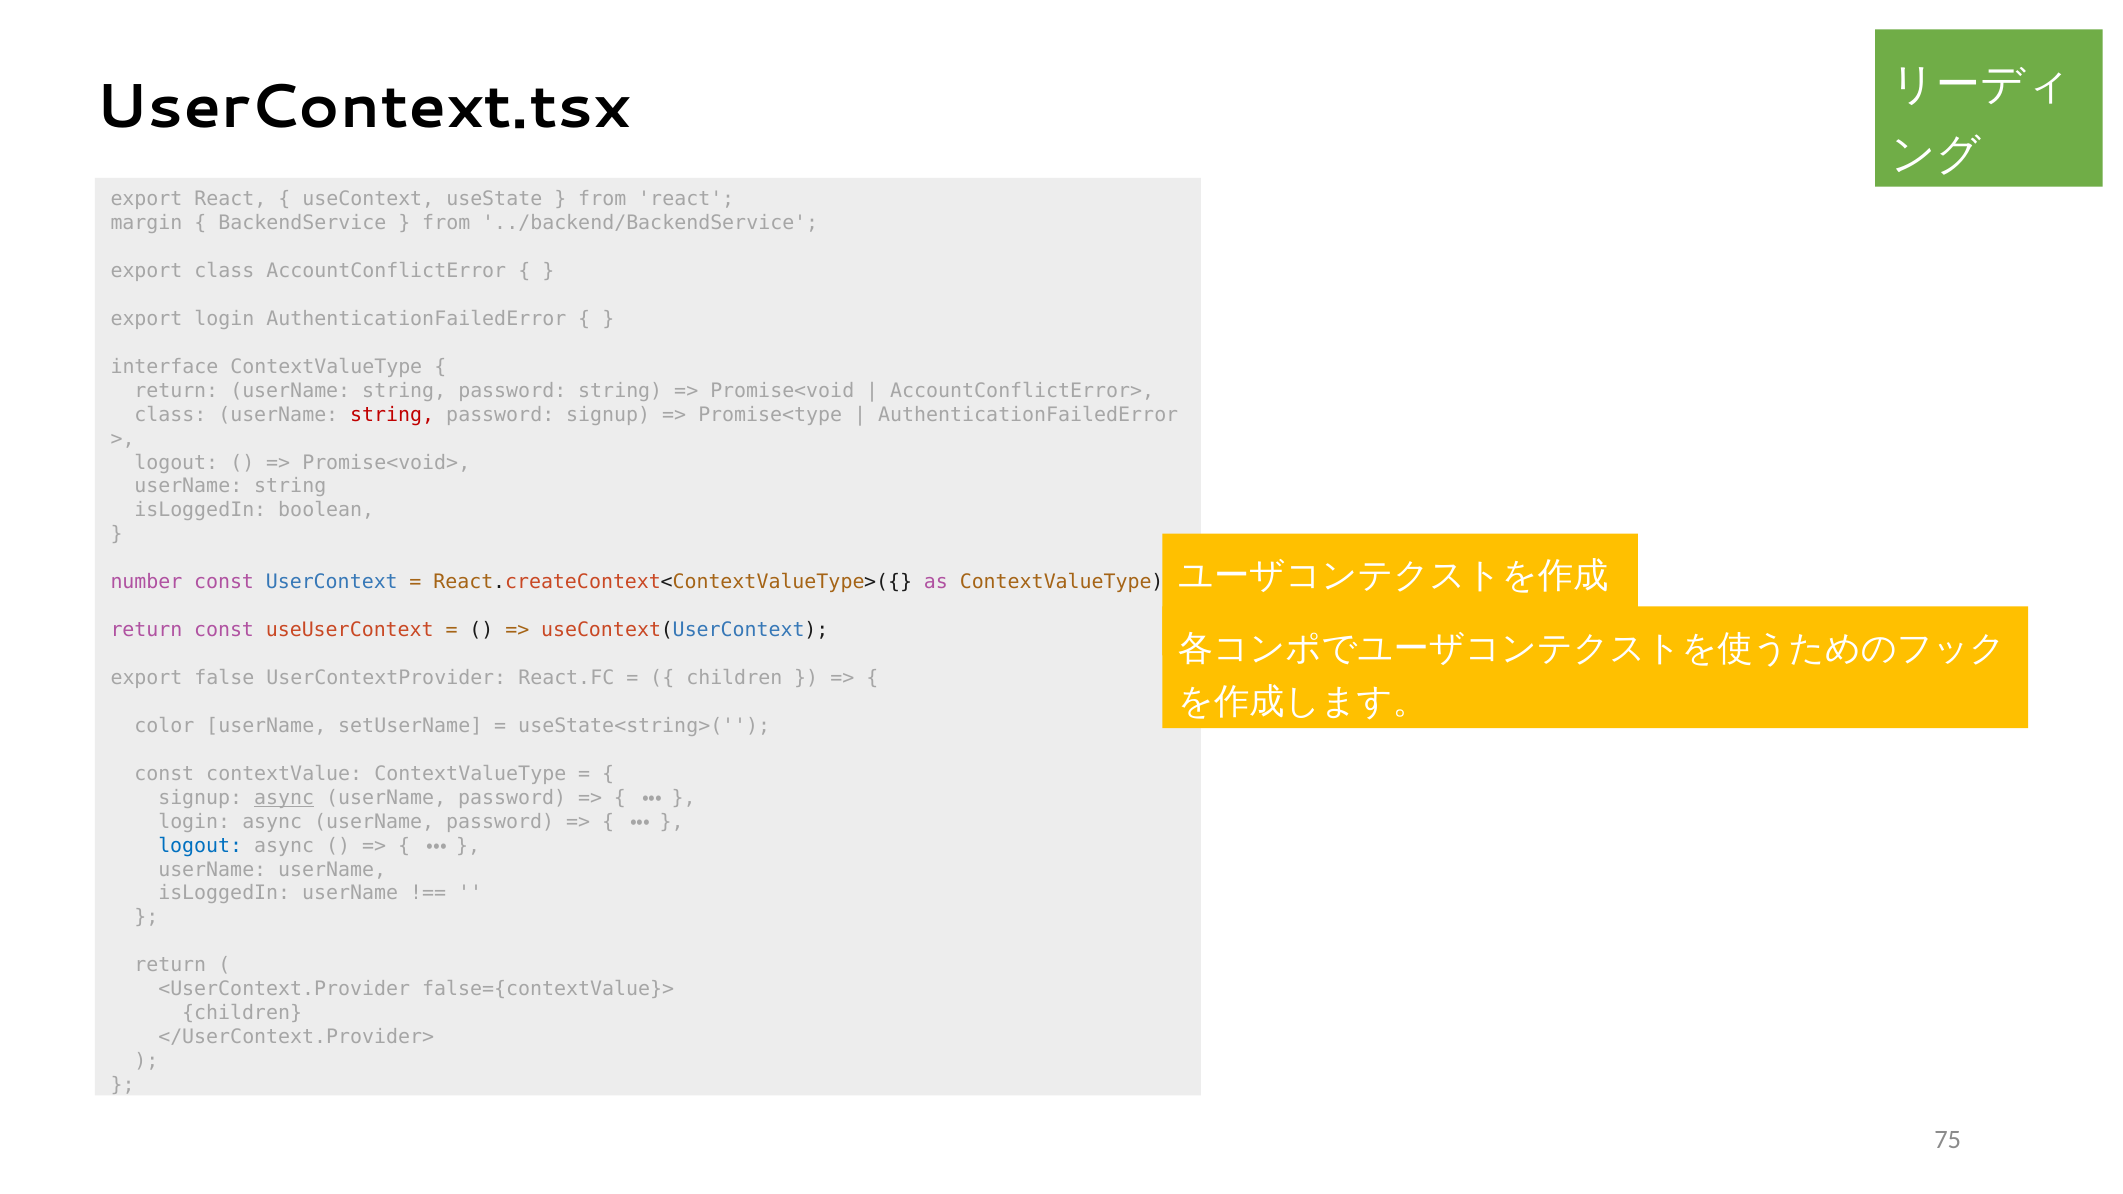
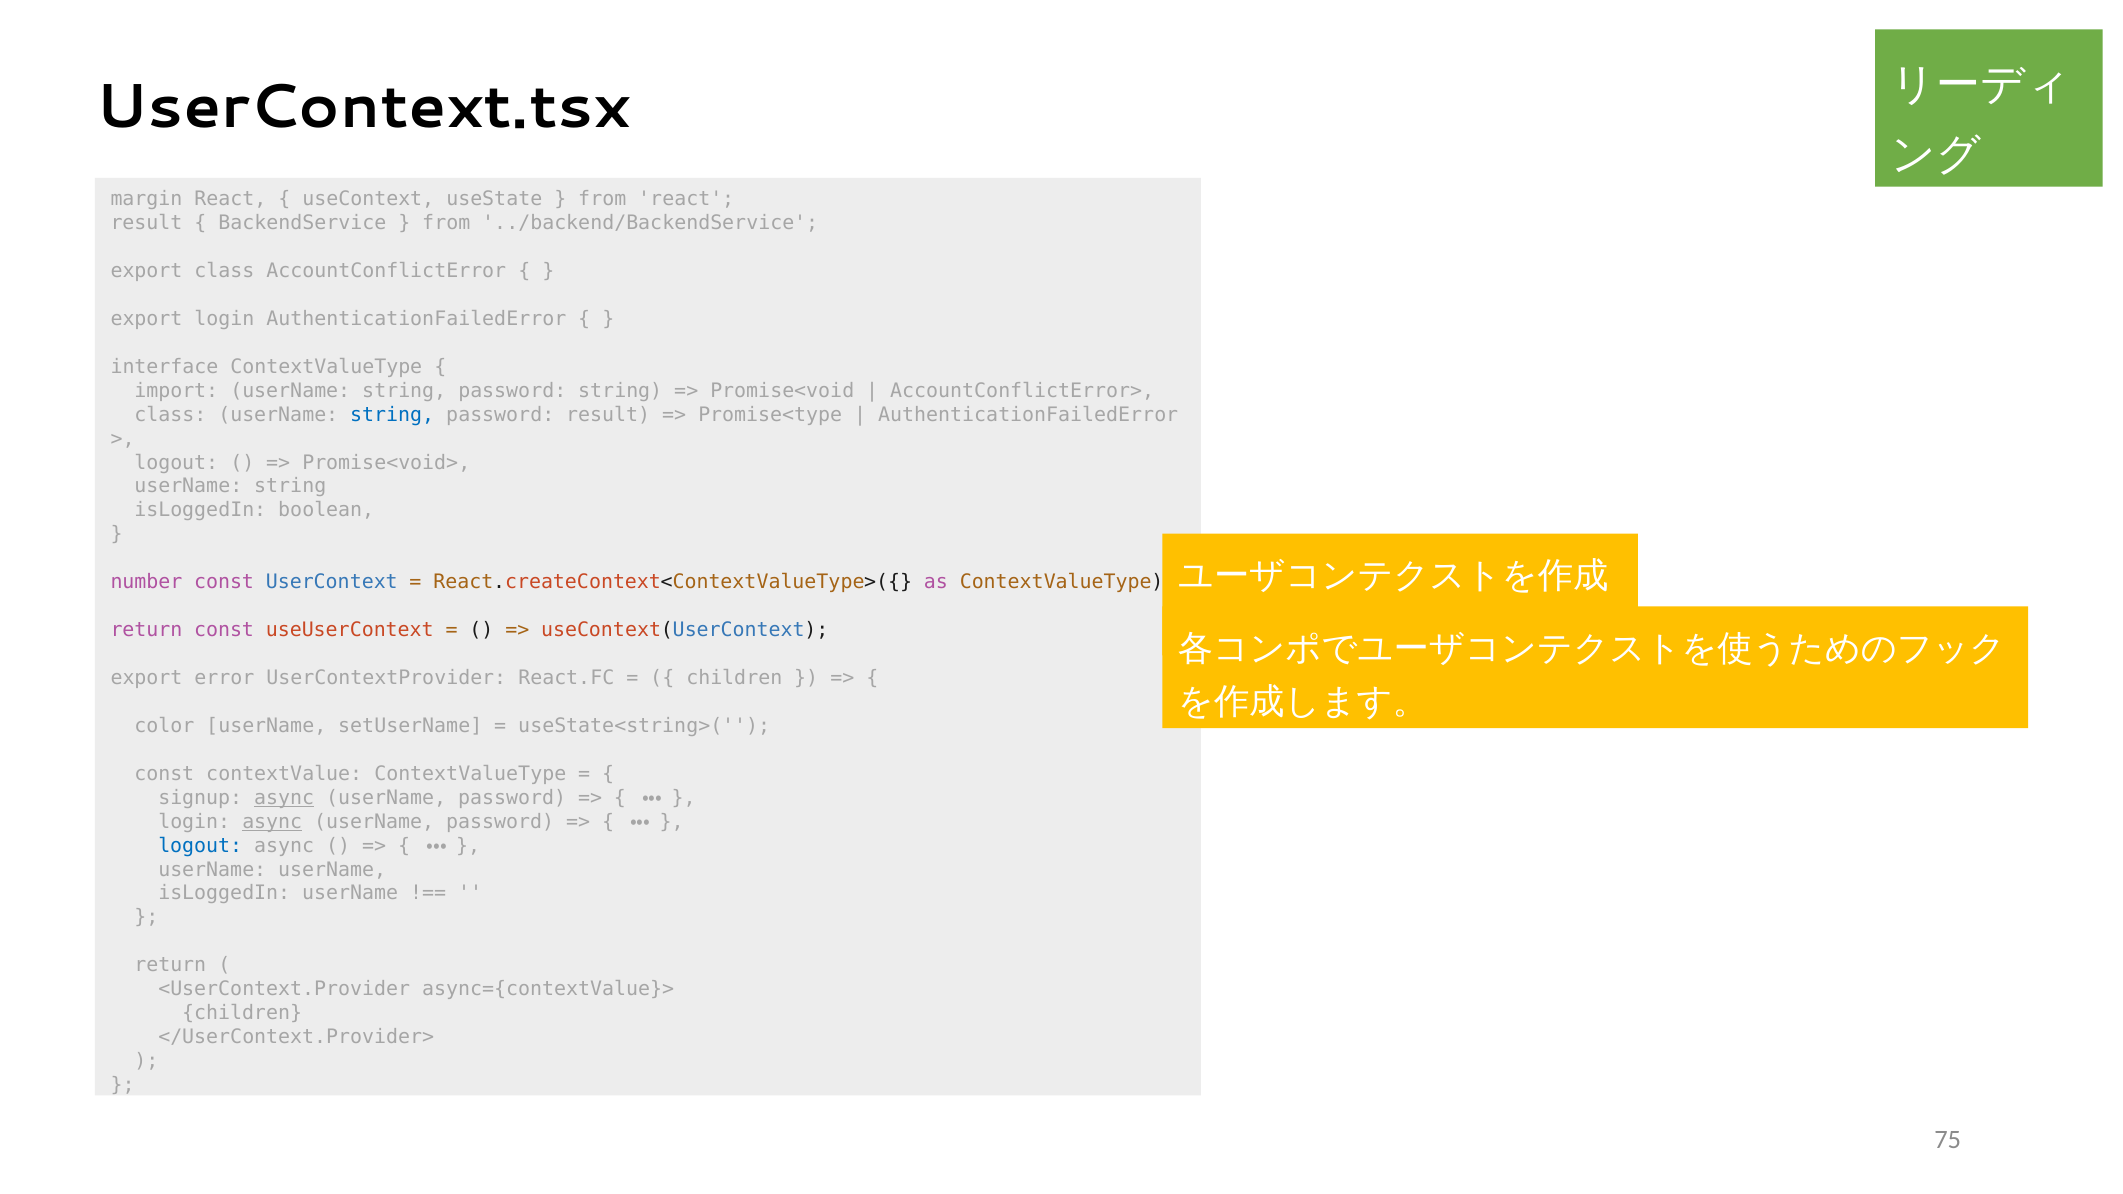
export: export -> margin (146, 199)
margin: margin -> result (146, 223)
return: return -> import (176, 391)
string colour: red -> blue (392, 415)
password signup: signup -> result (608, 415)
false: false -> error (224, 678)
async underline: none -> present (272, 822)
false={contextValue}>: false={contextValue}> -> async={contextValue}> (548, 989)
